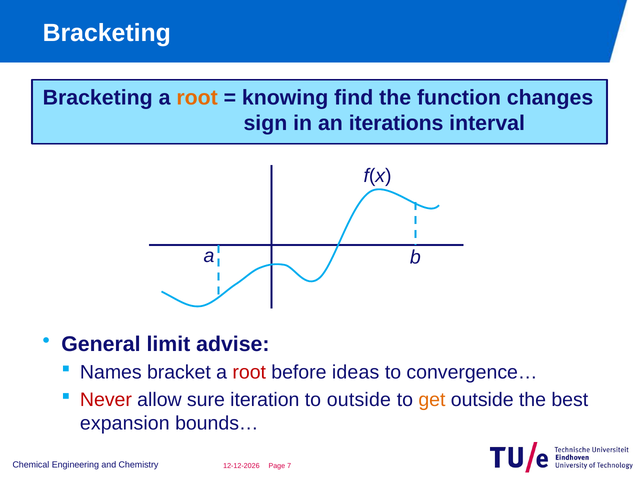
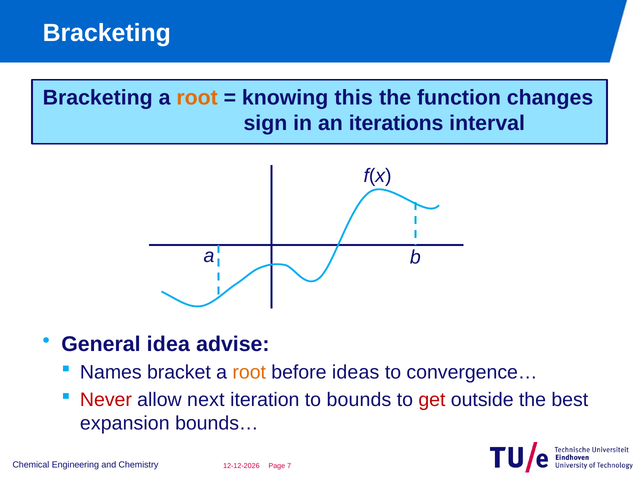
find: find -> this (354, 98)
limit: limit -> idea (168, 344)
root colour: red -> orange (249, 373)
sure: sure -> next (206, 400)
to outside: outside -> bounds (359, 400)
get colour: orange -> red (432, 400)
